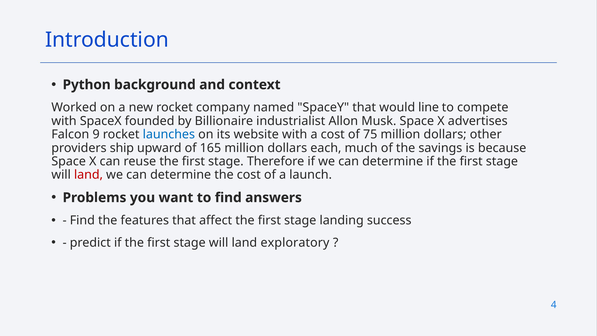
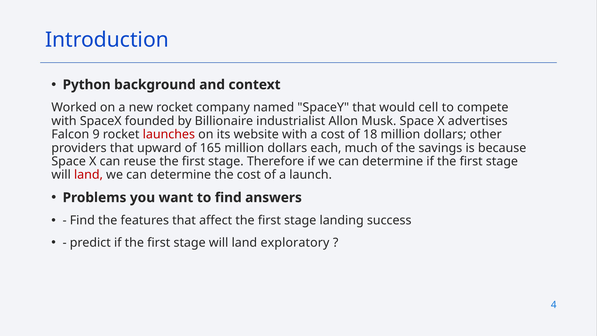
line: line -> cell (428, 107)
launches colour: blue -> red (169, 134)
75: 75 -> 18 (370, 134)
providers ship: ship -> that (122, 148)
